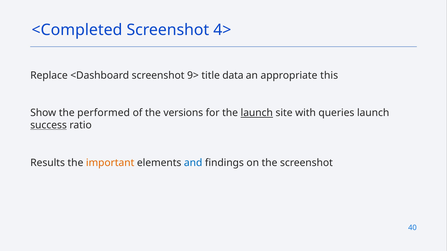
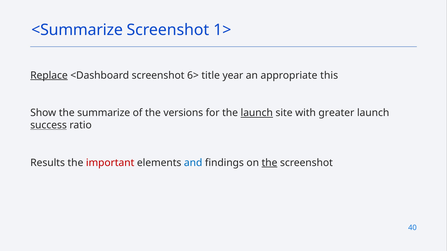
<Completed: <Completed -> <Summarize (77, 30)
4>: 4> -> 1> (222, 30)
Replace underline: none -> present (49, 75)
9>: 9> -> 6> (193, 75)
data: data -> year (233, 75)
performed: performed -> summarize (104, 113)
queries: queries -> greater (336, 113)
important colour: orange -> red (110, 163)
the underline: none -> present (270, 163)
